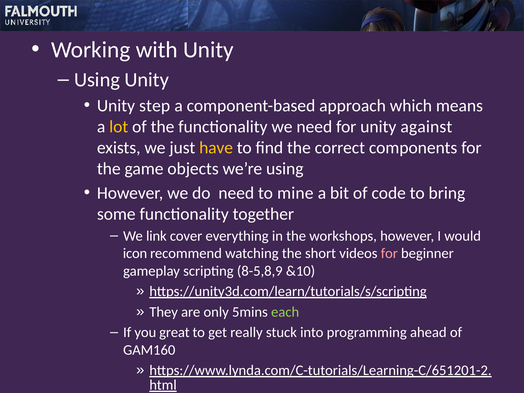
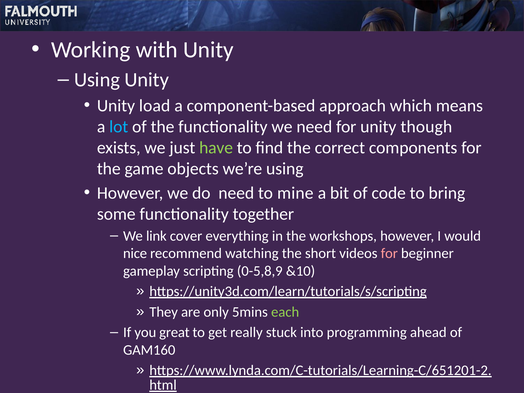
step: step -> load (155, 106)
lot colour: yellow -> light blue (119, 127)
against: against -> though (426, 127)
have colour: yellow -> light green (216, 148)
icon: icon -> nice (135, 253)
8-5,8,9: 8-5,8,9 -> 0-5,8,9 (260, 271)
